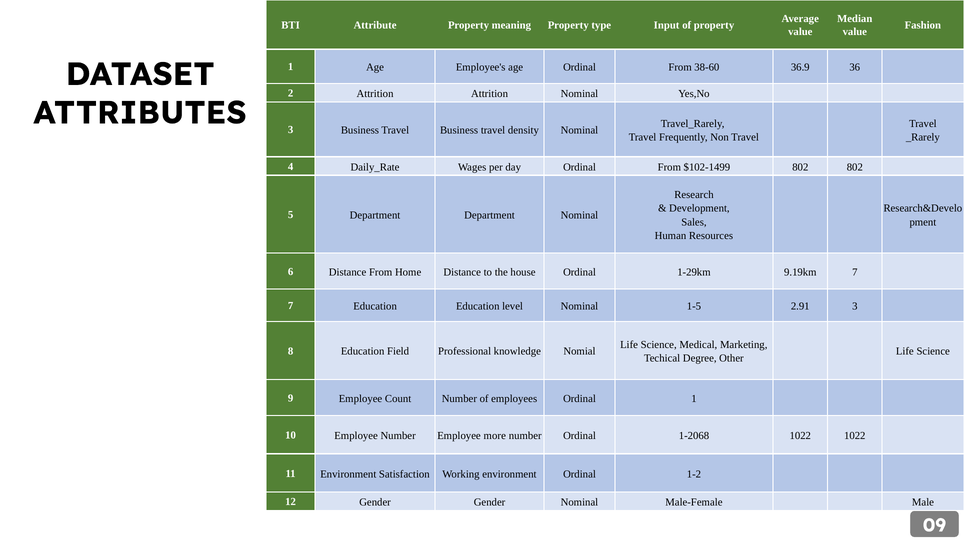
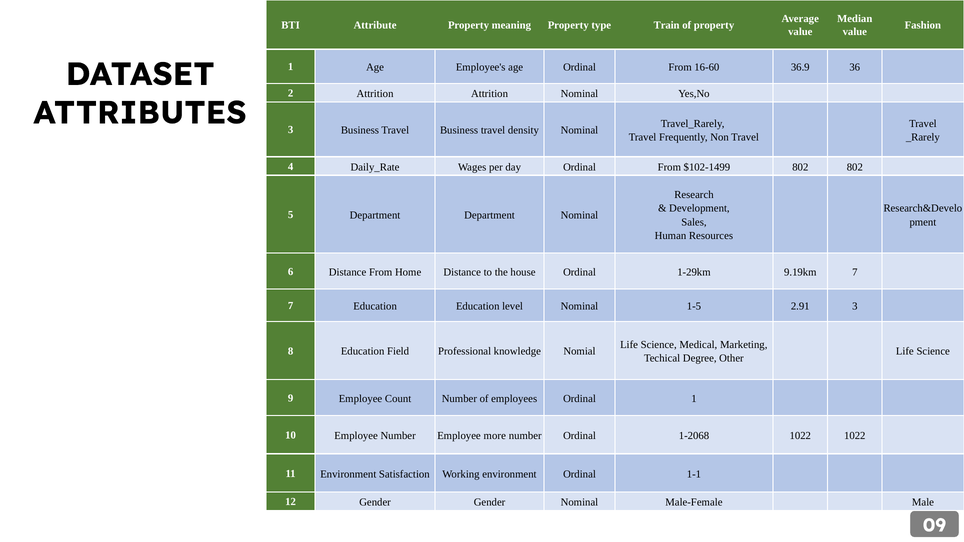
Input: Input -> Train (667, 25)
38-60: 38-60 -> 16-60 (707, 67)
1-2: 1-2 -> 1-1 (694, 474)
